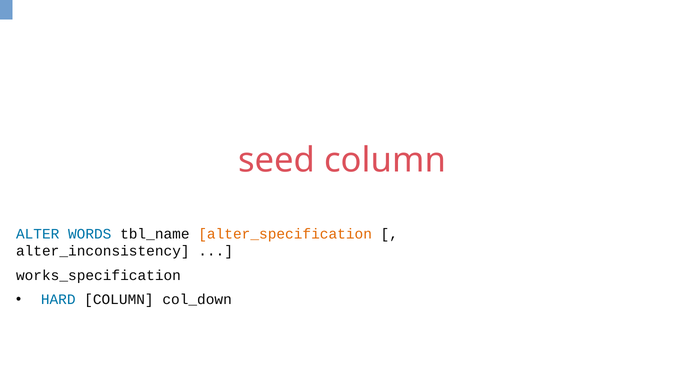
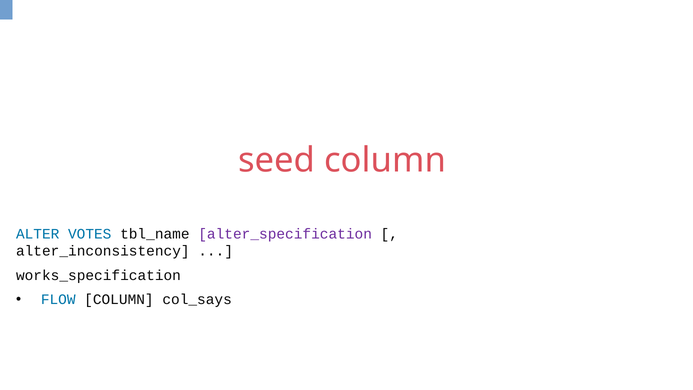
WORDS: WORDS -> VOTES (90, 234)
alter_specification colour: orange -> purple (285, 234)
HARD: HARD -> FLOW (58, 299)
col_down: col_down -> col_says (197, 299)
